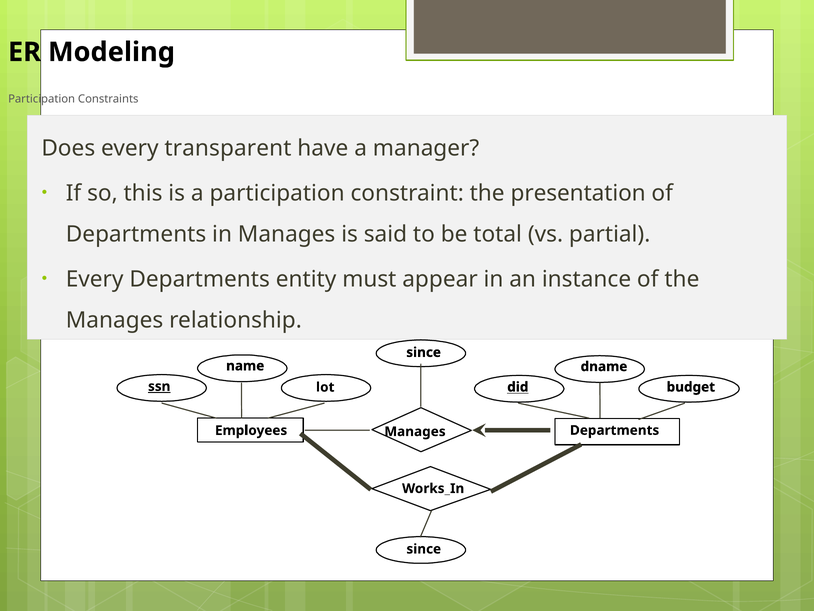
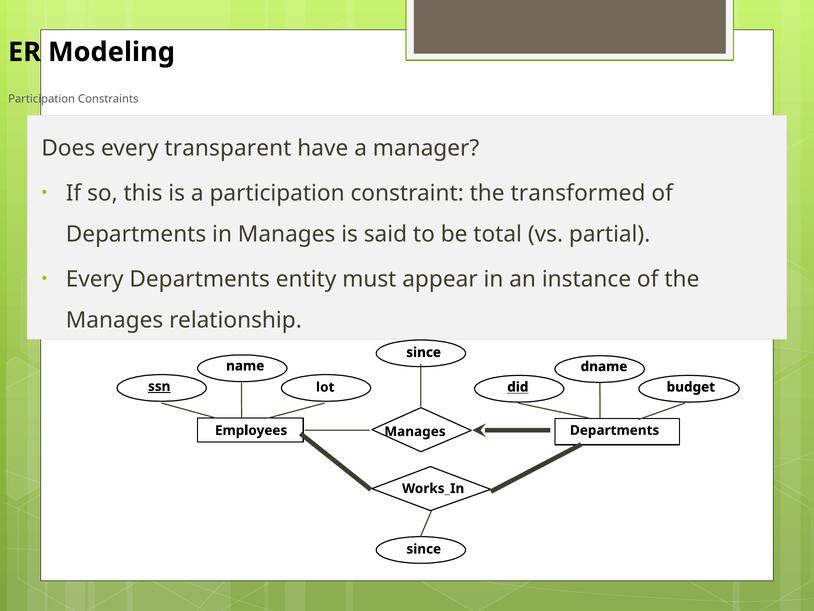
presentation: presentation -> transformed (578, 193)
